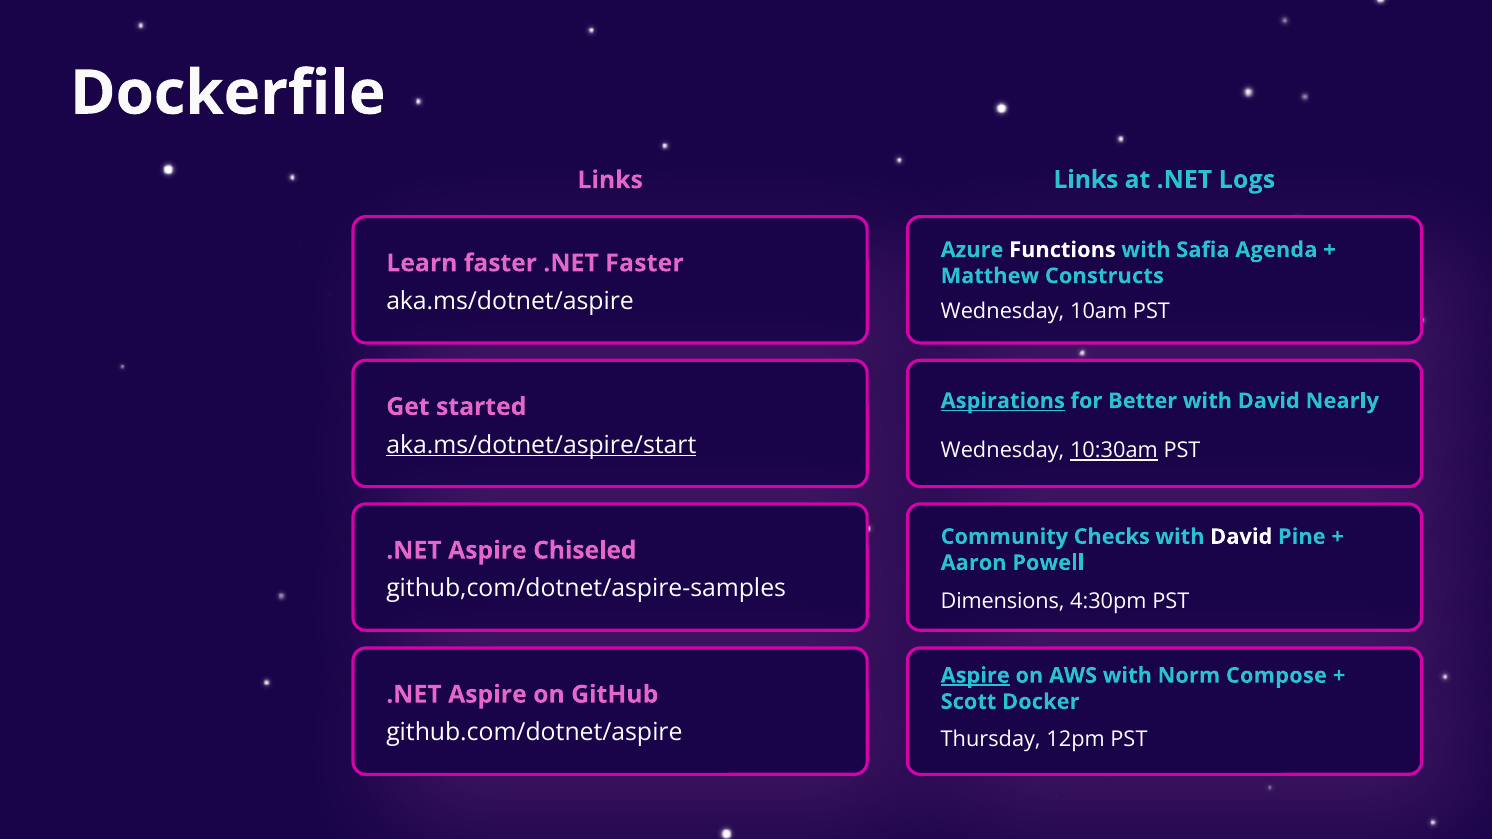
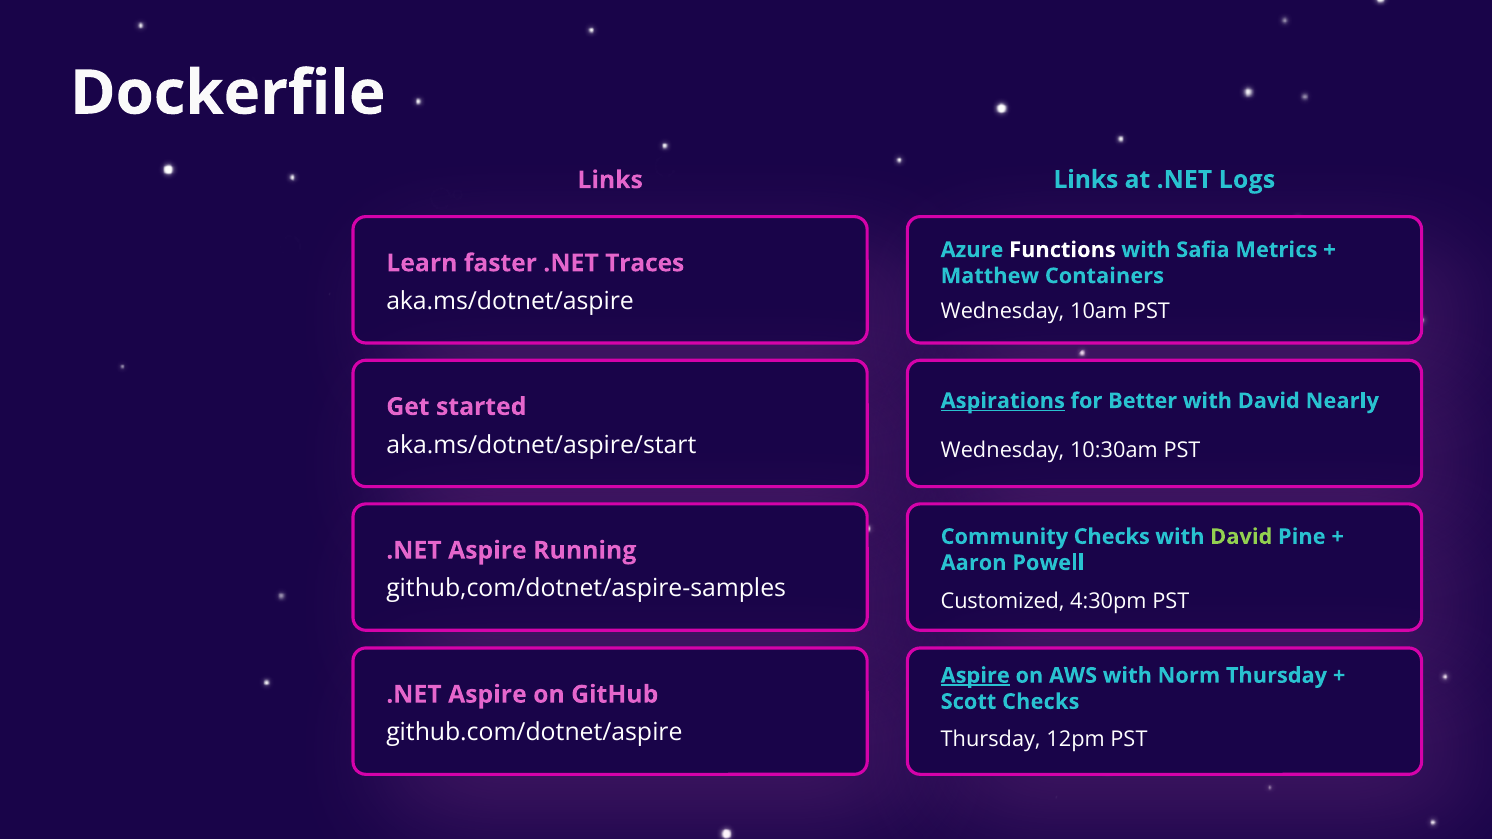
Agenda: Agenda -> Metrics (1276, 250)
.NET Faster: Faster -> Traces (645, 263)
Constructs: Constructs -> Containers (1104, 276)
aka.ms/dotnet/aspire/start underline: present -> none (541, 445)
10:30am underline: present -> none (1114, 451)
David colour: white -> light green (1241, 537)
Chiseled: Chiseled -> Running (585, 551)
Dimensions: Dimensions -> Customized (1003, 602)
Norm Compose: Compose -> Thursday (1276, 676)
Scott Docker: Docker -> Checks (1041, 702)
